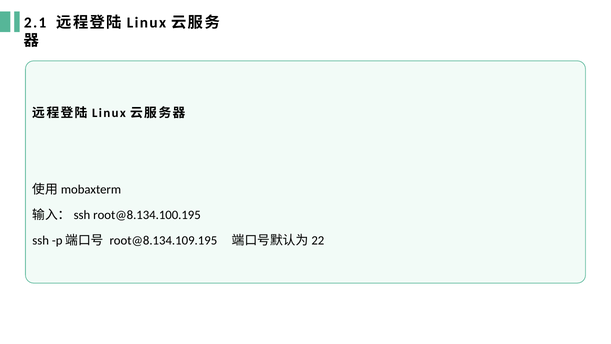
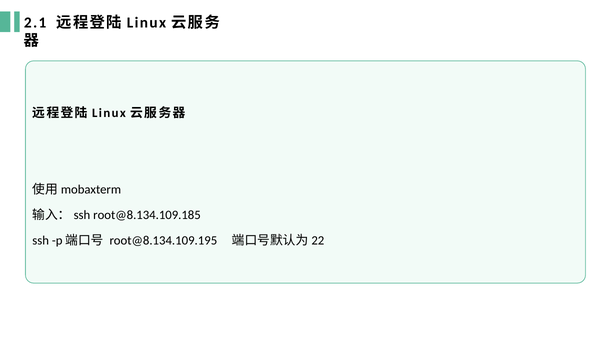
root@8.134.100.195: root@8.134.100.195 -> root@8.134.109.185 (147, 215)
